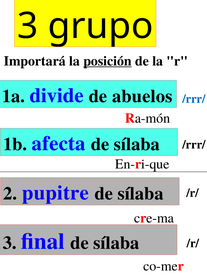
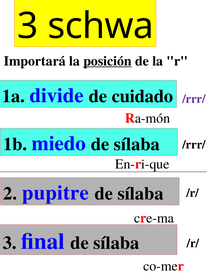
grupo: grupo -> schwa (101, 26)
abuelos: abuelos -> cuidado (142, 96)
/rrr/ colour: blue -> purple (194, 99)
afecta: afecta -> miedo (59, 144)
